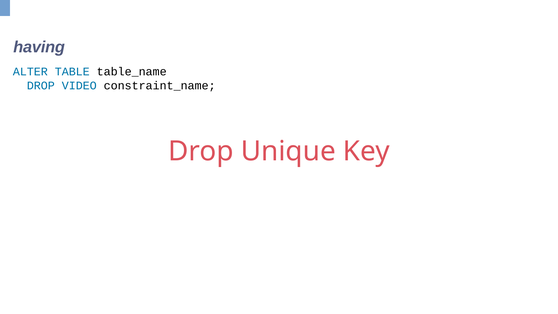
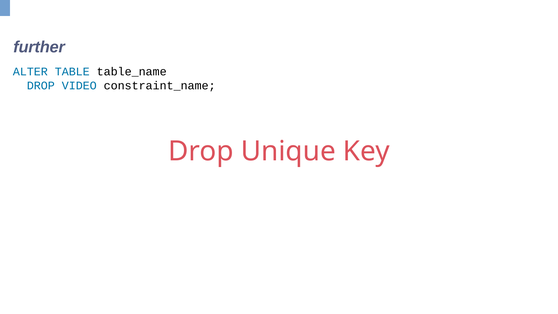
having: having -> further (39, 47)
